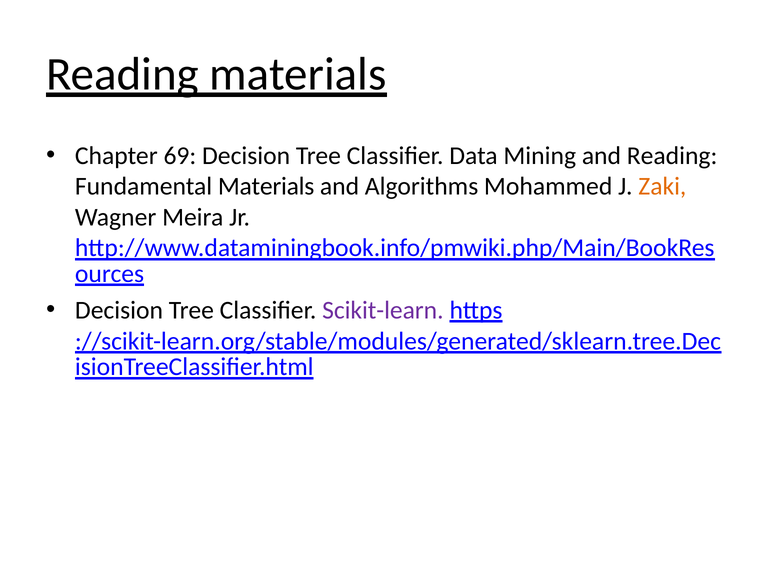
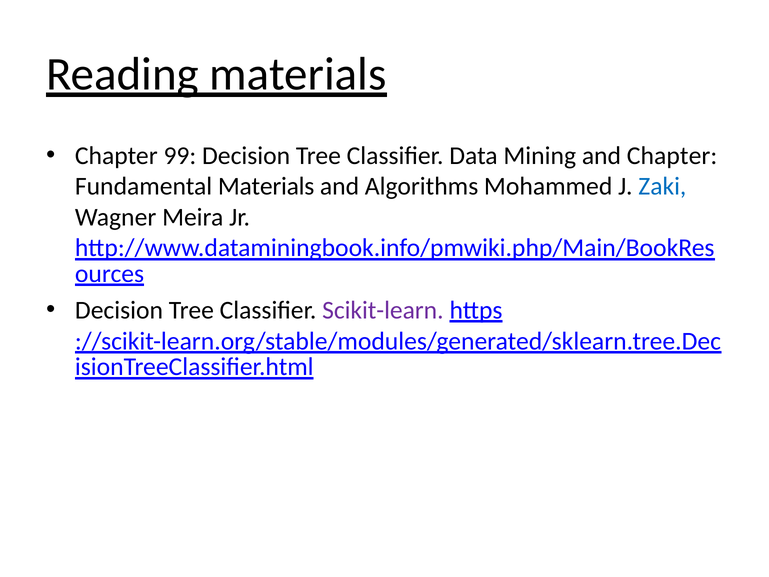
69: 69 -> 99 (180, 156)
and Reading: Reading -> Chapter (672, 156)
Zaki colour: orange -> blue (662, 186)
